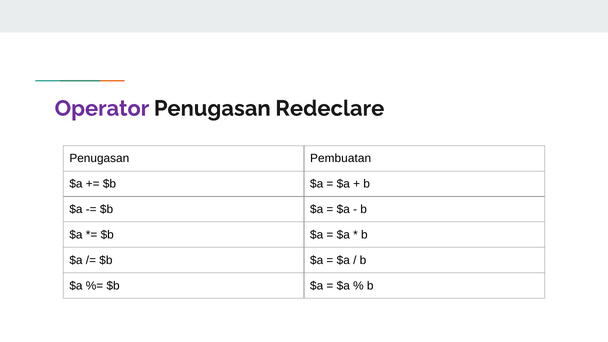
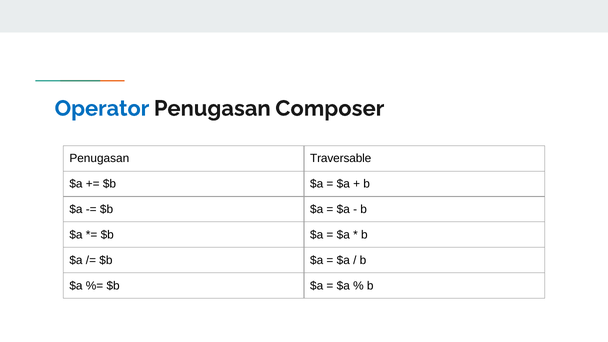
Operator colour: purple -> blue (102, 108)
Redeclare: Redeclare -> Composer (330, 108)
Pembuatan: Pembuatan -> Traversable (341, 159)
